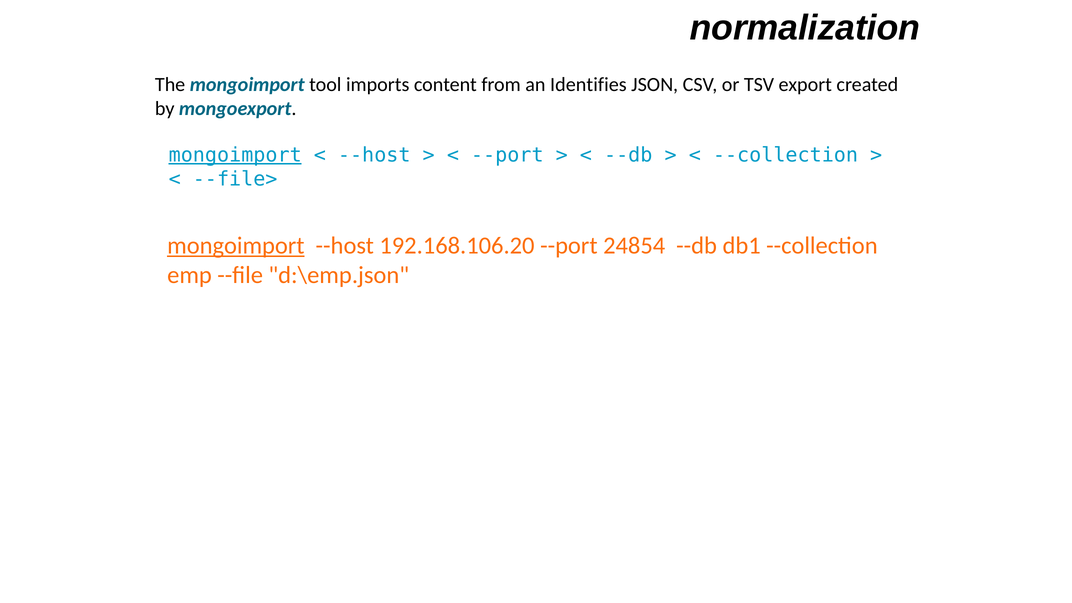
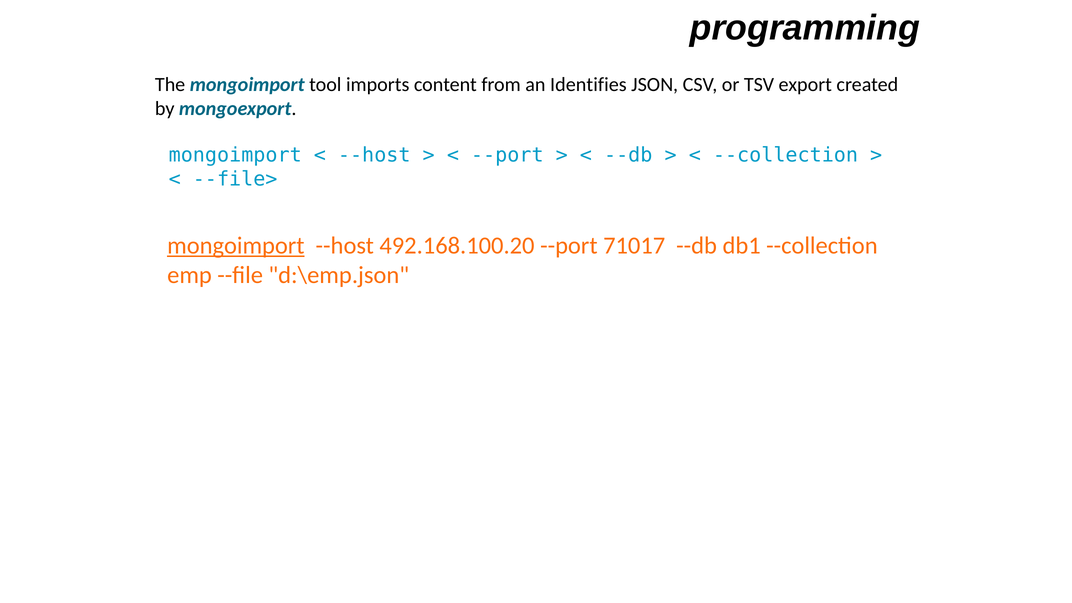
normalization: normalization -> programming (805, 28)
mongoimport underline: present -> none (235, 155)
192.168.106.20: 192.168.106.20 -> 492.168.100.20 (457, 246)
24854: 24854 -> 71017 (634, 246)
